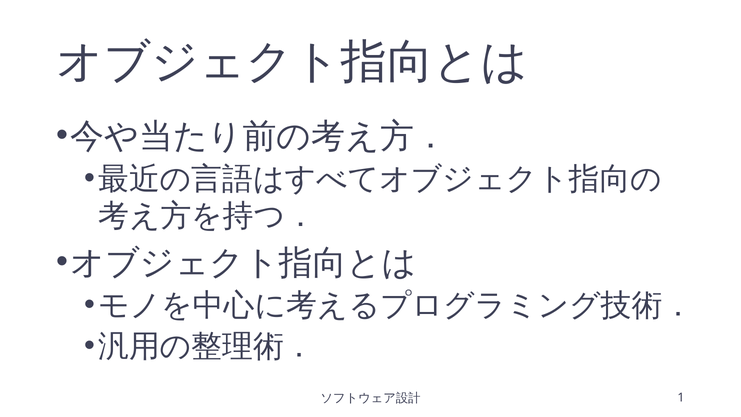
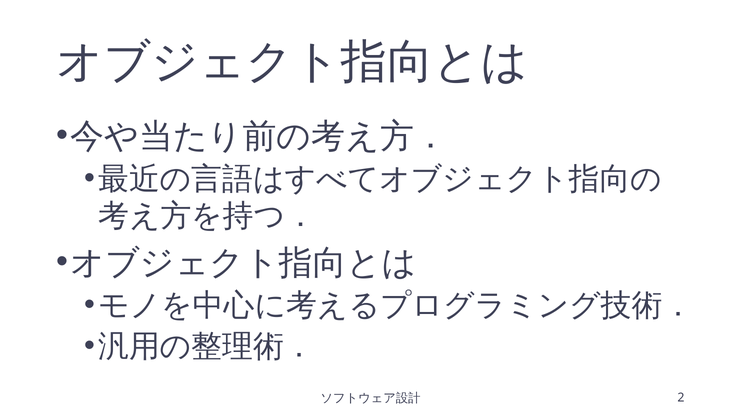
1: 1 -> 2 (681, 397)
